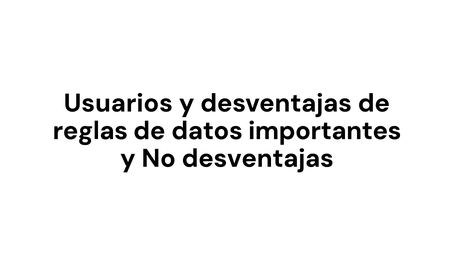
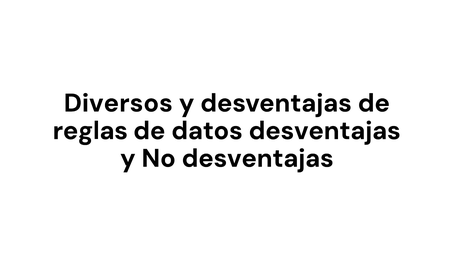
Usuarios: Usuarios -> Diversos (118, 103)
datos importantes: importantes -> desventajas (325, 131)
